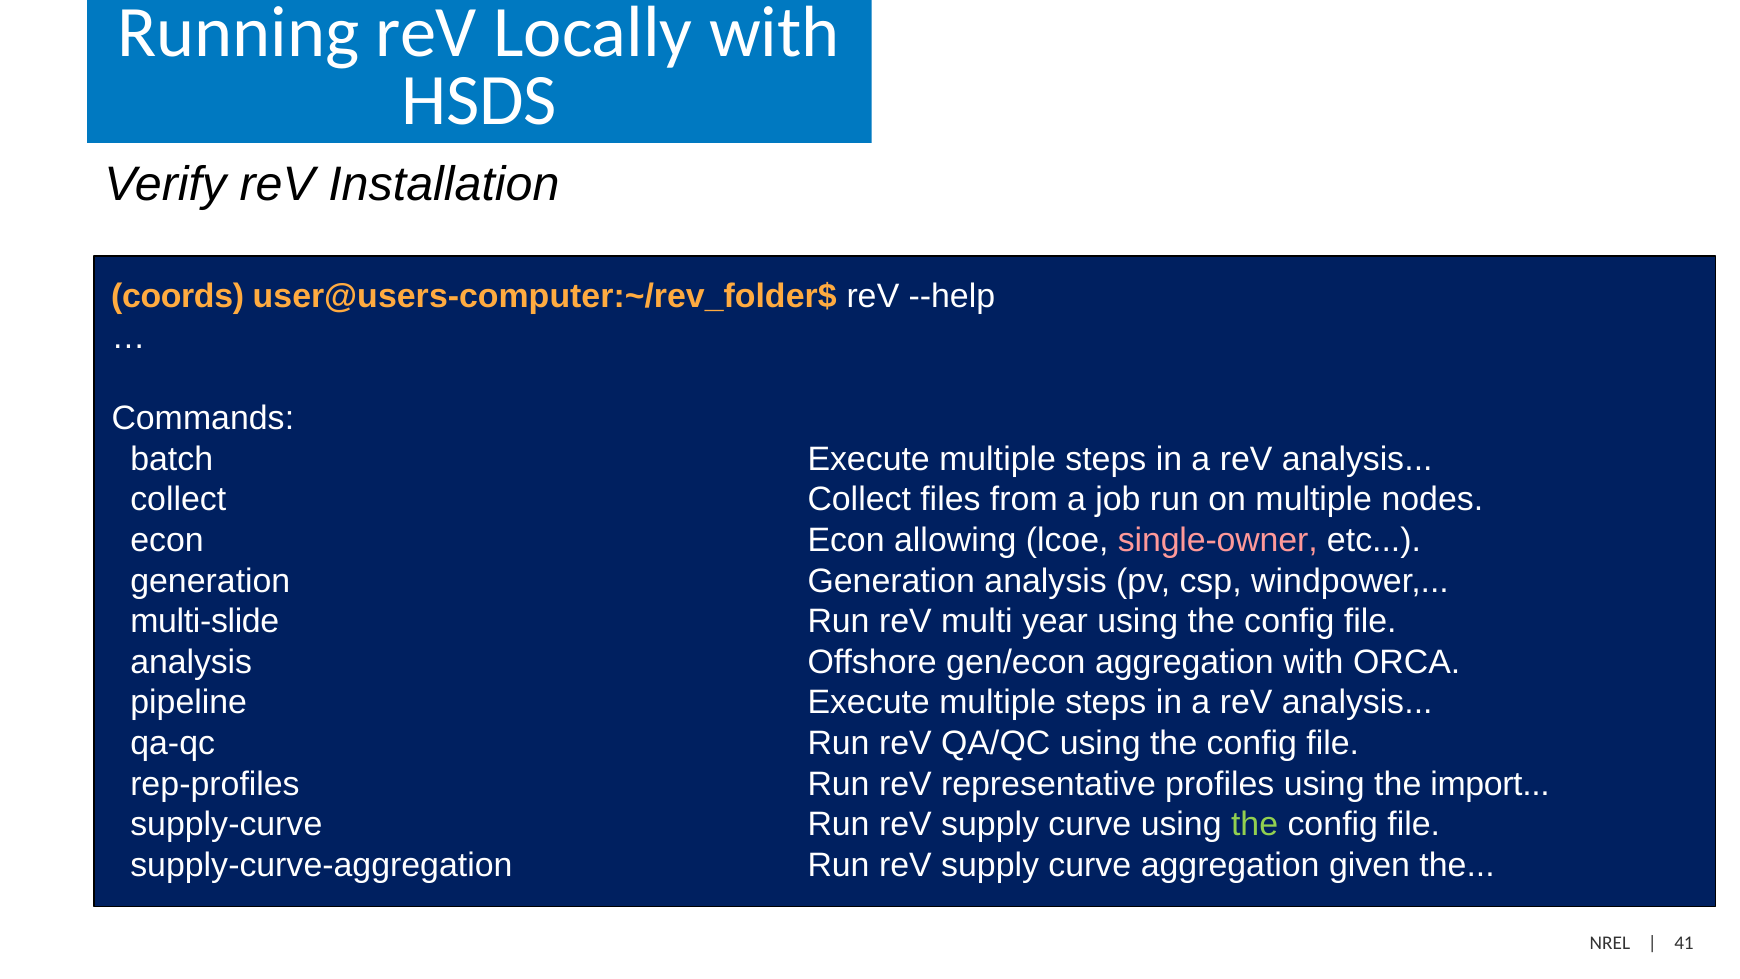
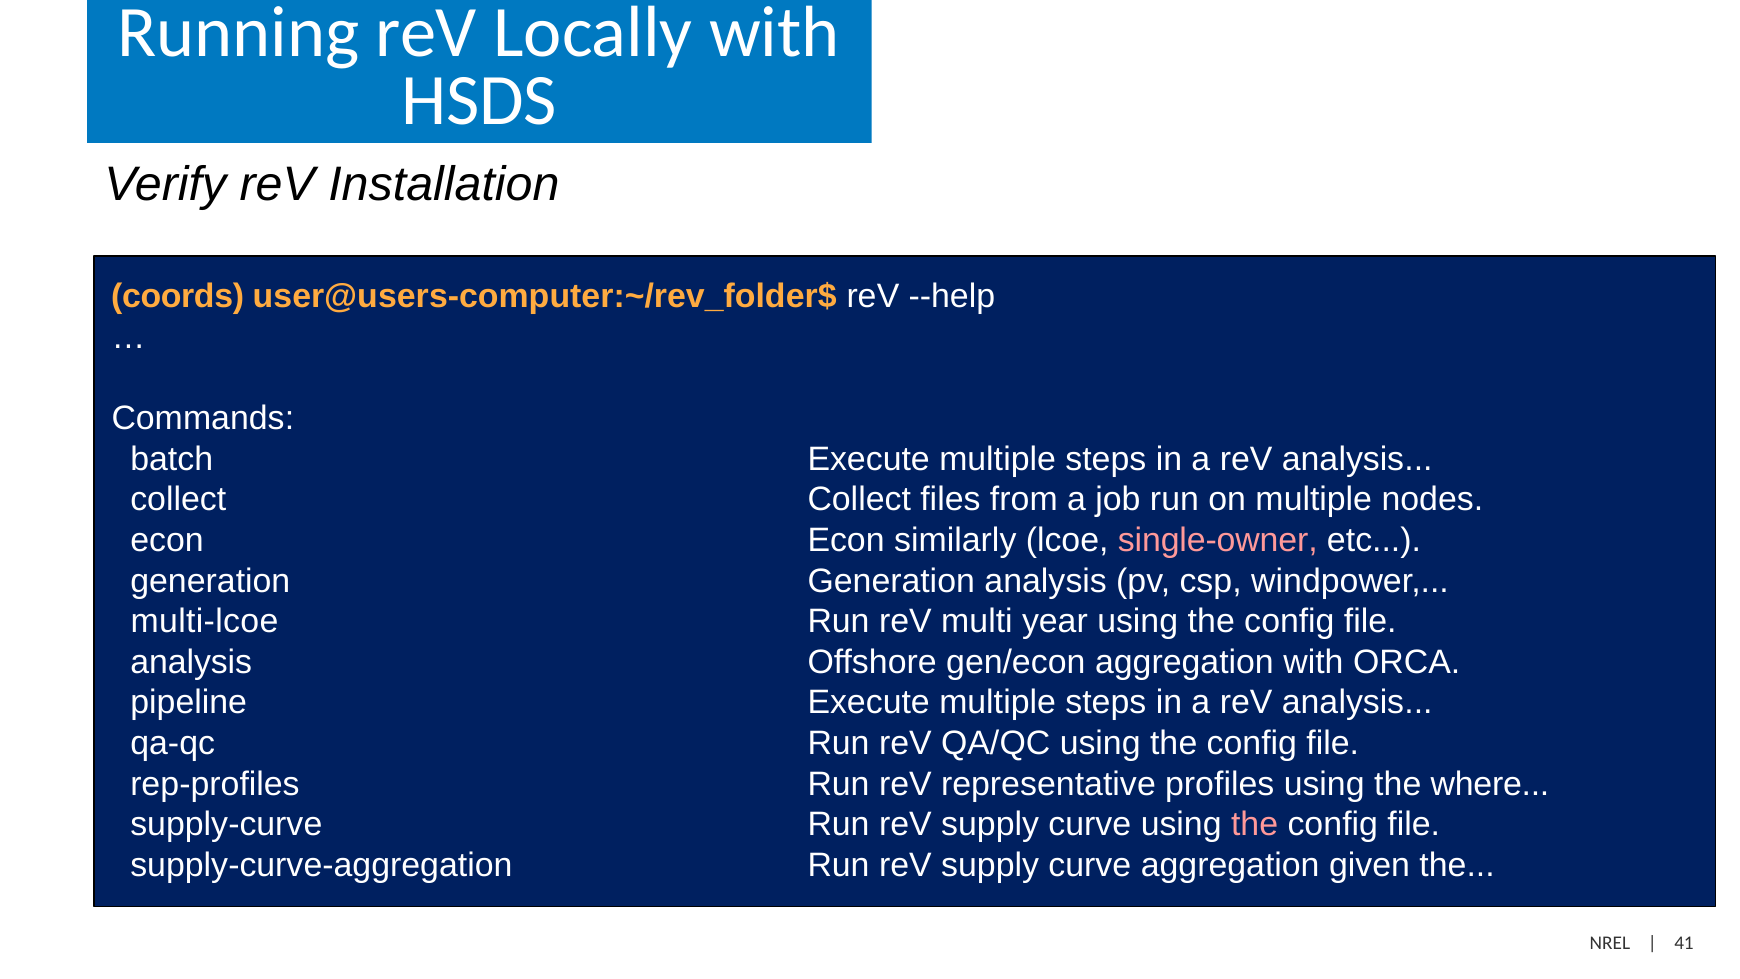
allowing: allowing -> similarly (955, 540)
multi-slide: multi-slide -> multi-lcoe (204, 621)
import: import -> where (1490, 784)
the colour: light green -> pink (1255, 824)
